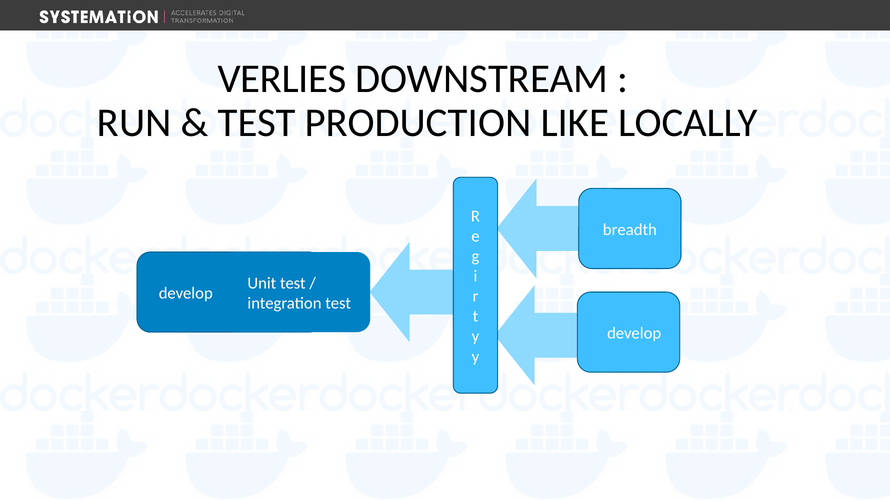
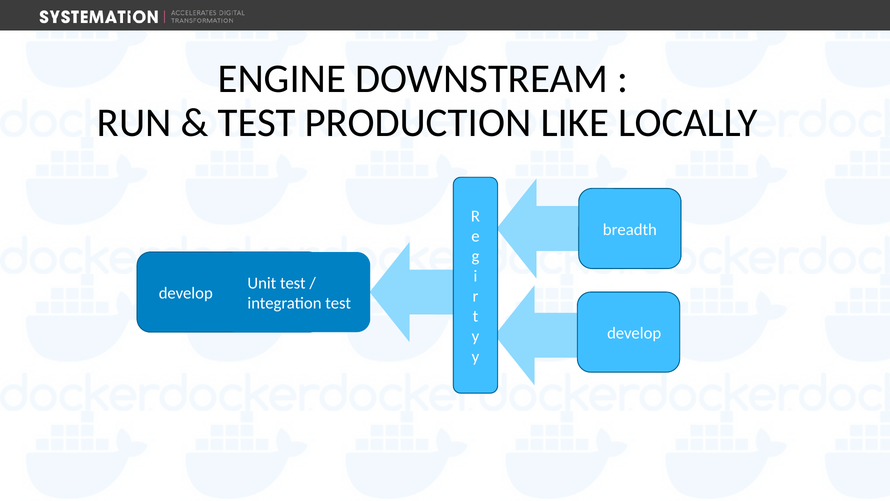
VERLIES: VERLIES -> ENGINE (282, 79)
